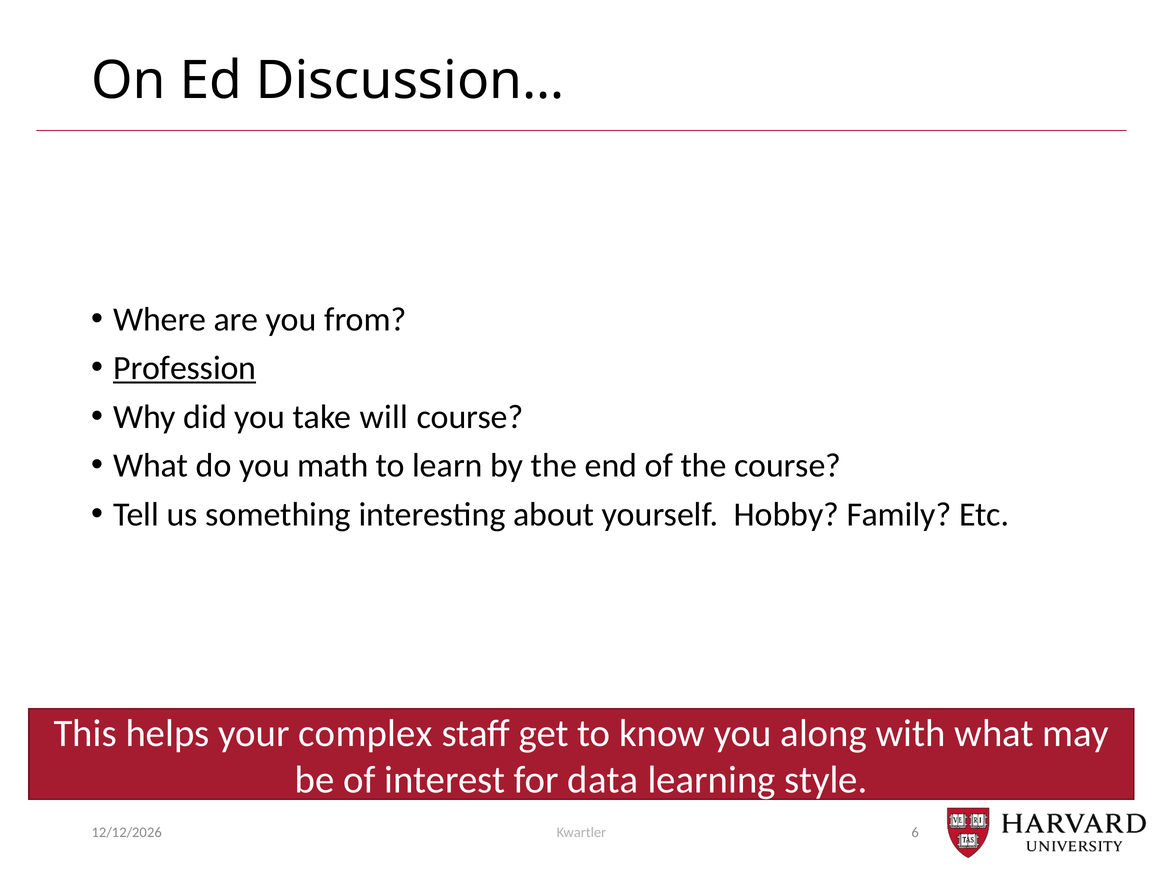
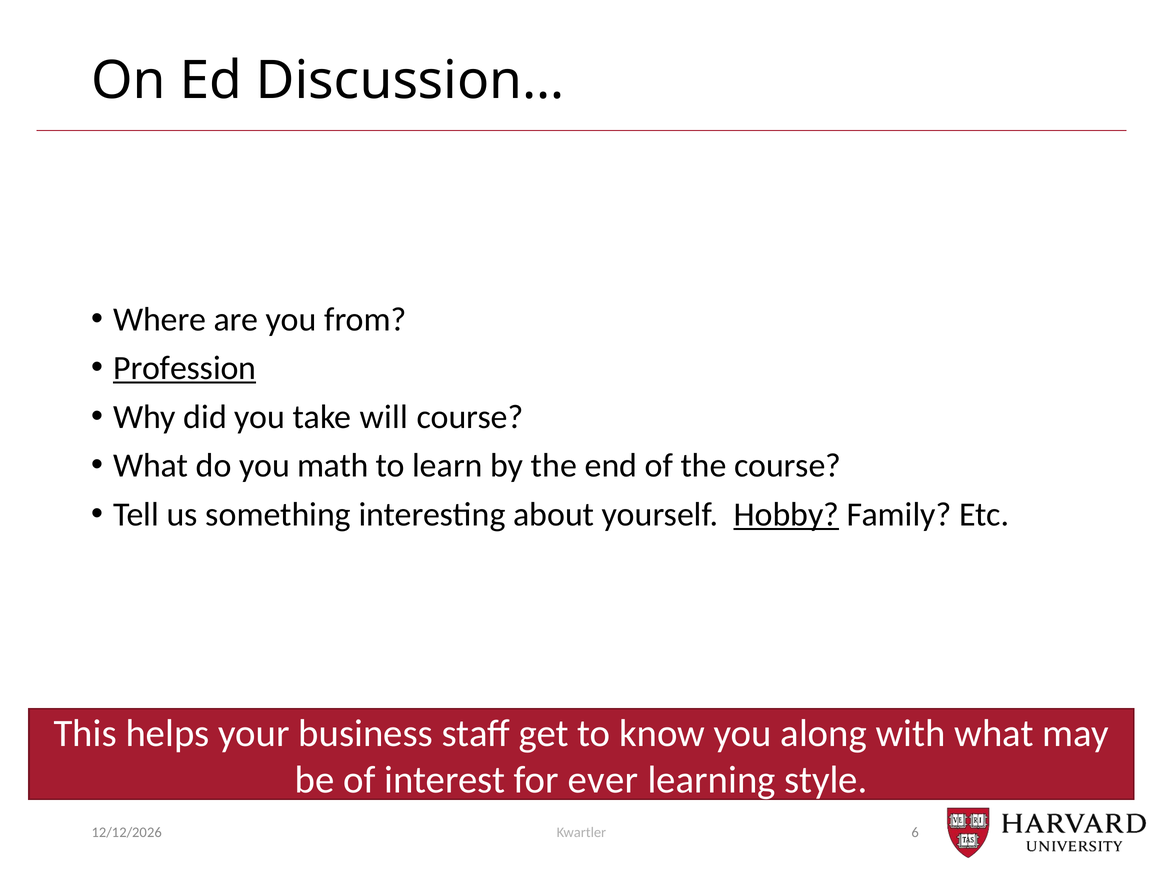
Hobby underline: none -> present (786, 514)
complex: complex -> business (366, 734)
data: data -> ever (603, 780)
